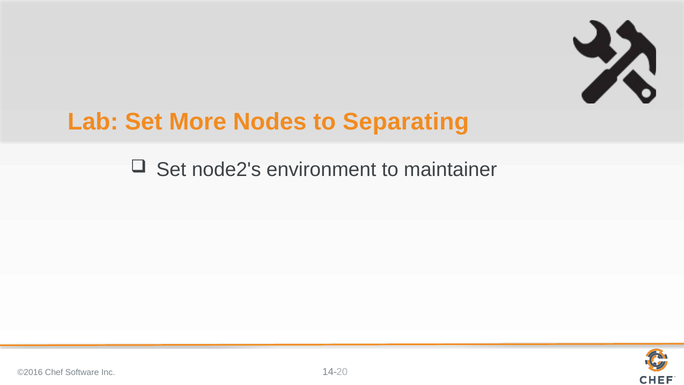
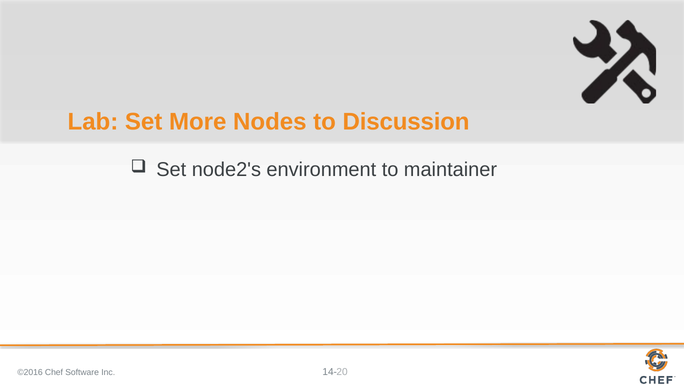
Separating: Separating -> Discussion (406, 122)
